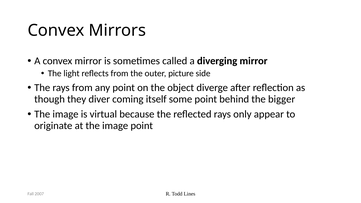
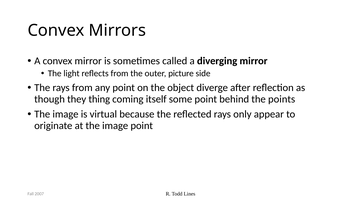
diver: diver -> thing (99, 99)
bigger: bigger -> points (282, 99)
